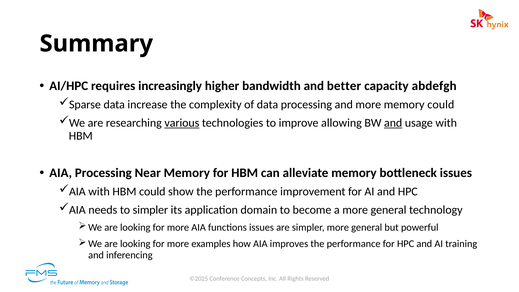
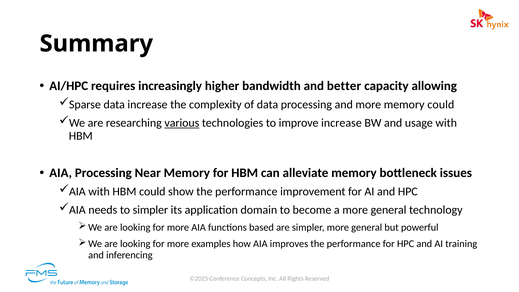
abdefgh: abdefgh -> allowing (434, 86)
improve allowing: allowing -> increase (341, 123)
and underline: present -> none (393, 123)
functions issues: issues -> based (261, 227)
